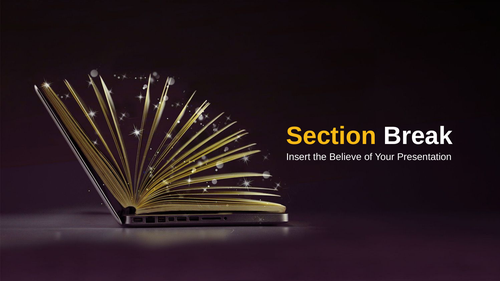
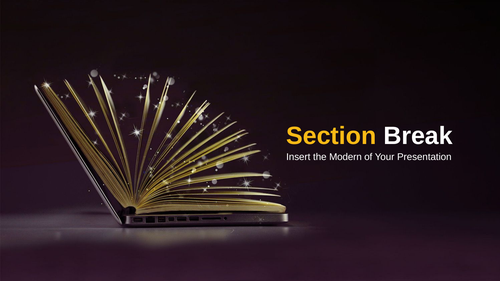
Believe: Believe -> Modern (345, 157)
